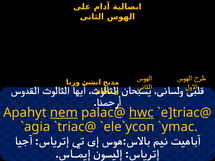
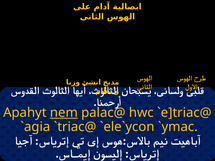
hwc underline: present -> none (141, 113)
